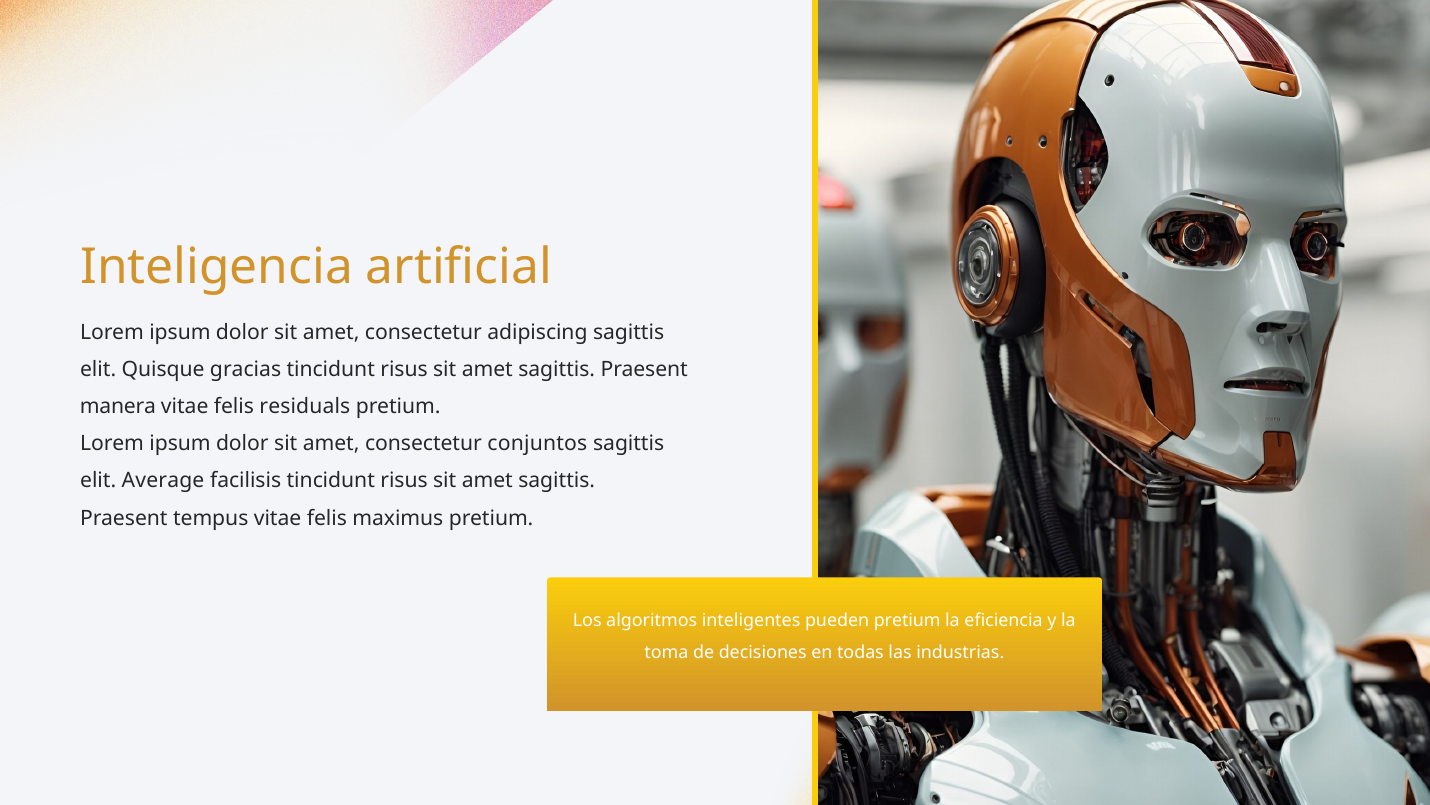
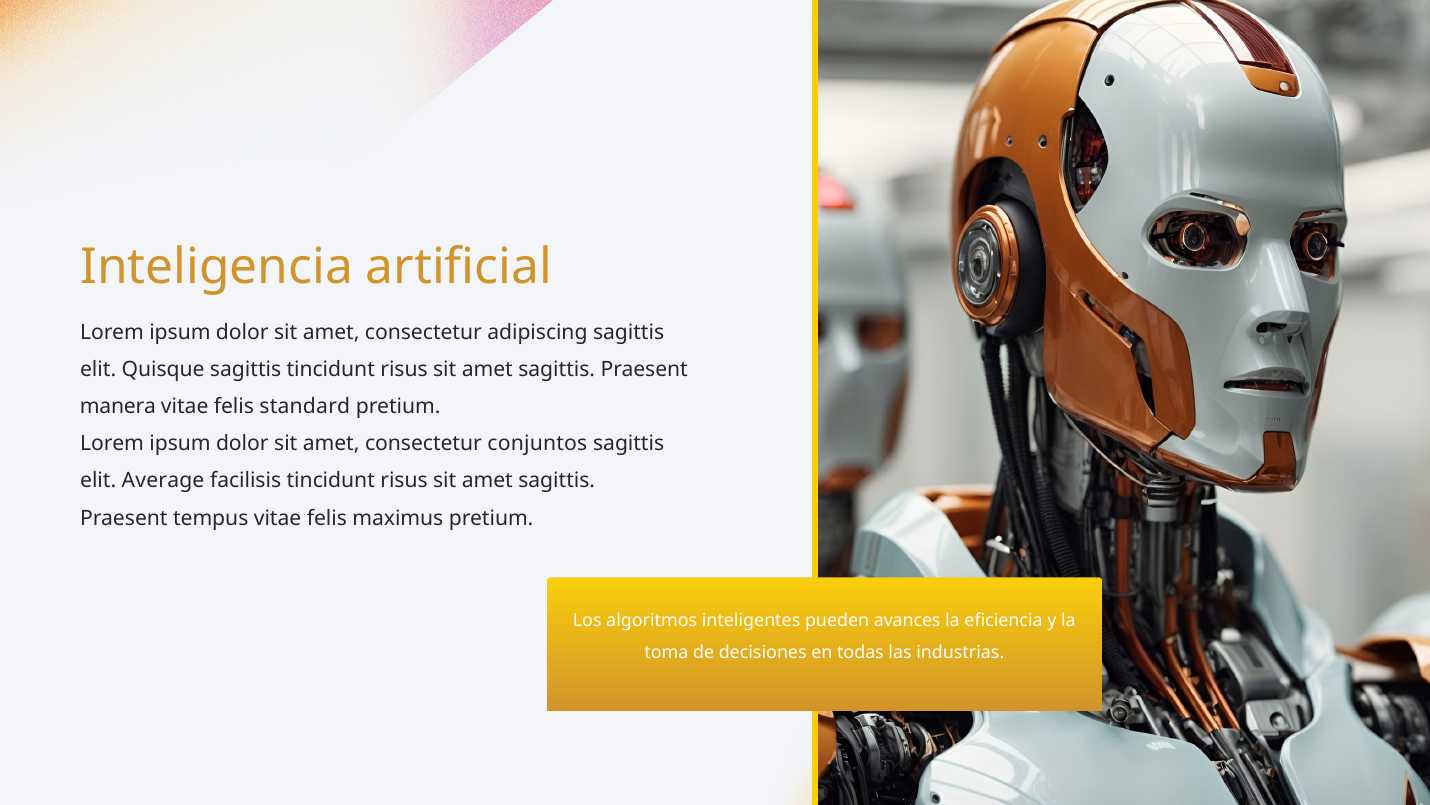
Quisque gracias: gracias -> sagittis (246, 369)
residuals: residuals -> standard (305, 406)
pueden pretium: pretium -> avances (907, 620)
